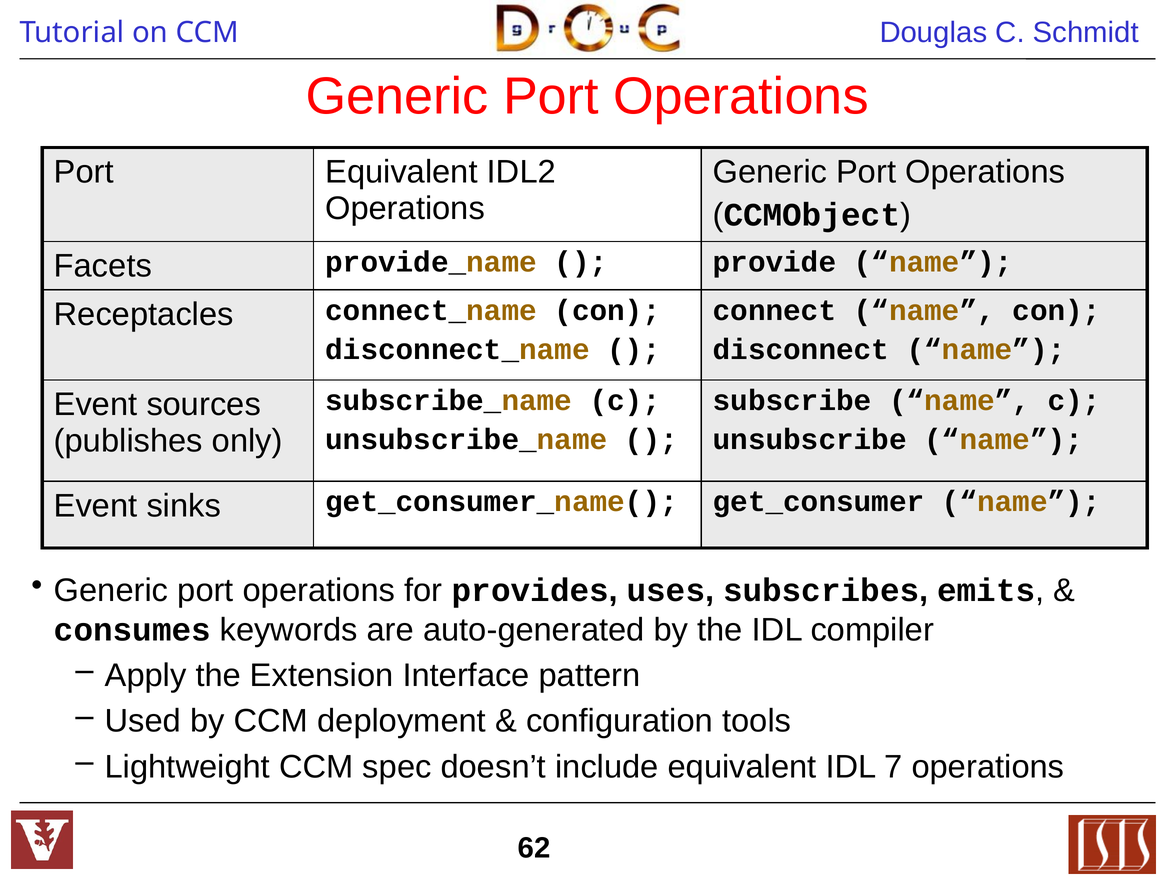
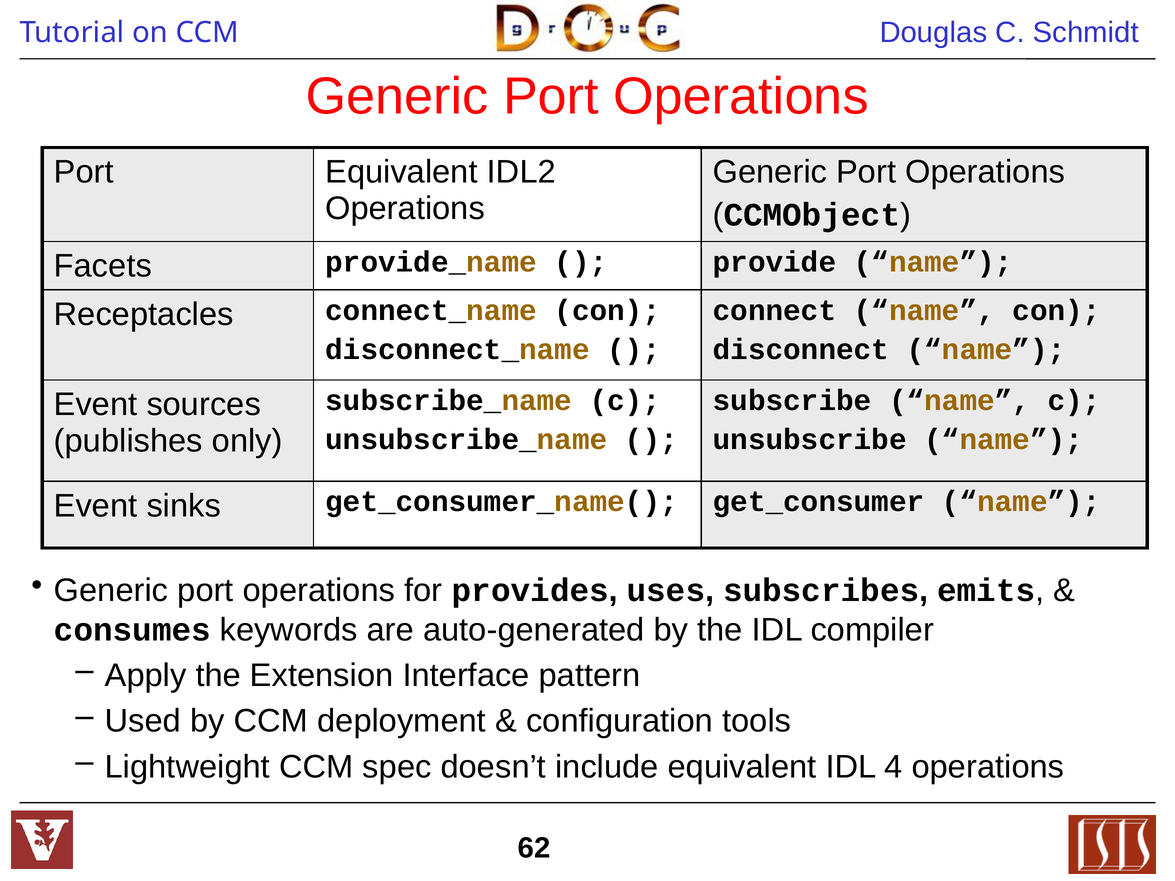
7: 7 -> 4 (893, 767)
